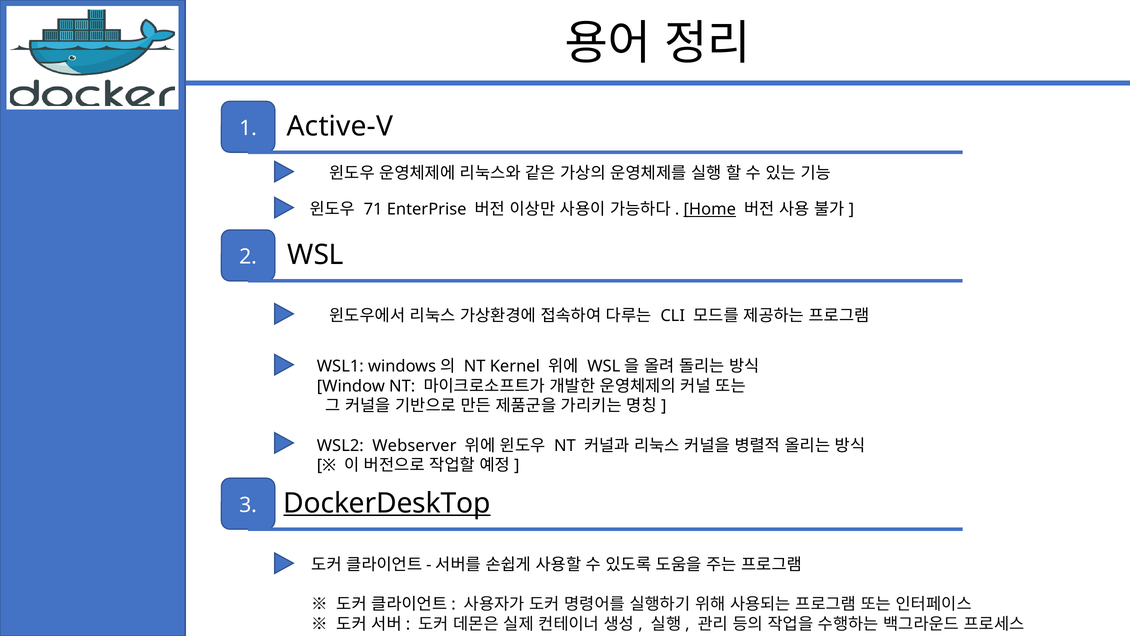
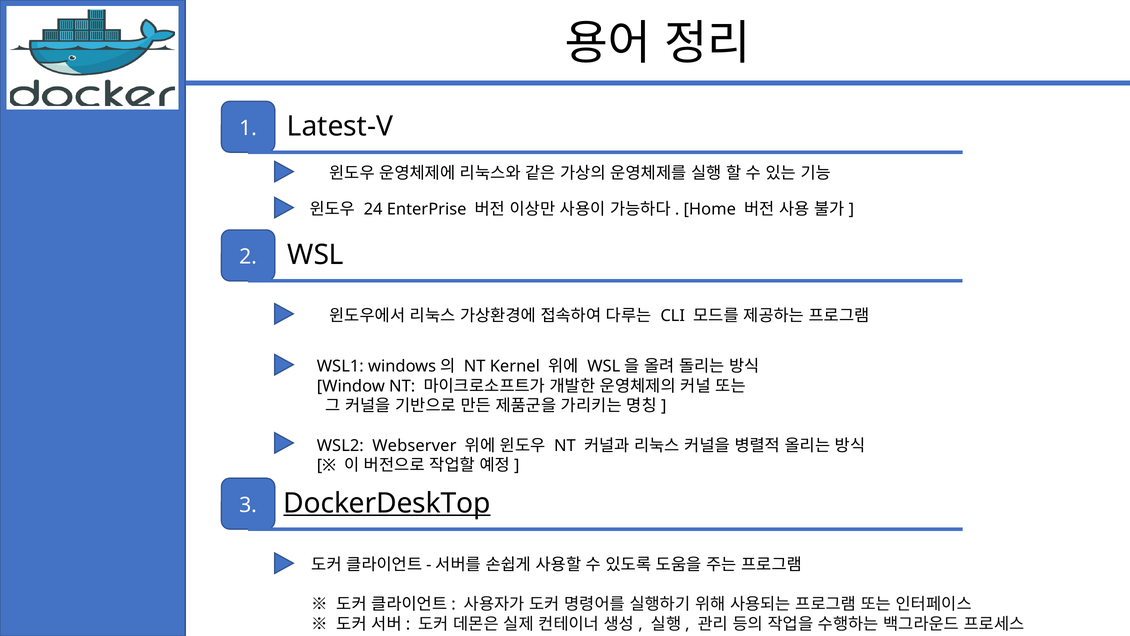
Active-V: Active-V -> Latest-V (340, 126)
71: 71 -> 24 (373, 209)
Home underline: present -> none (710, 209)
